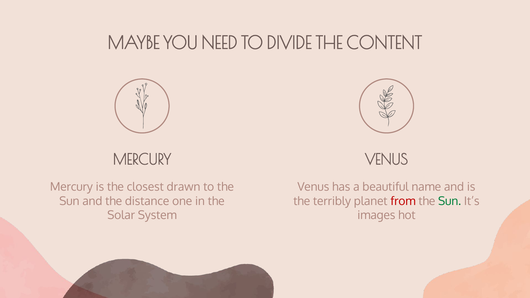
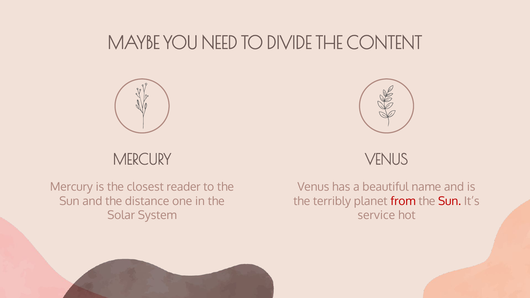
drawn: drawn -> reader (184, 187)
Sun colour: green -> red (450, 201)
images: images -> service (376, 215)
